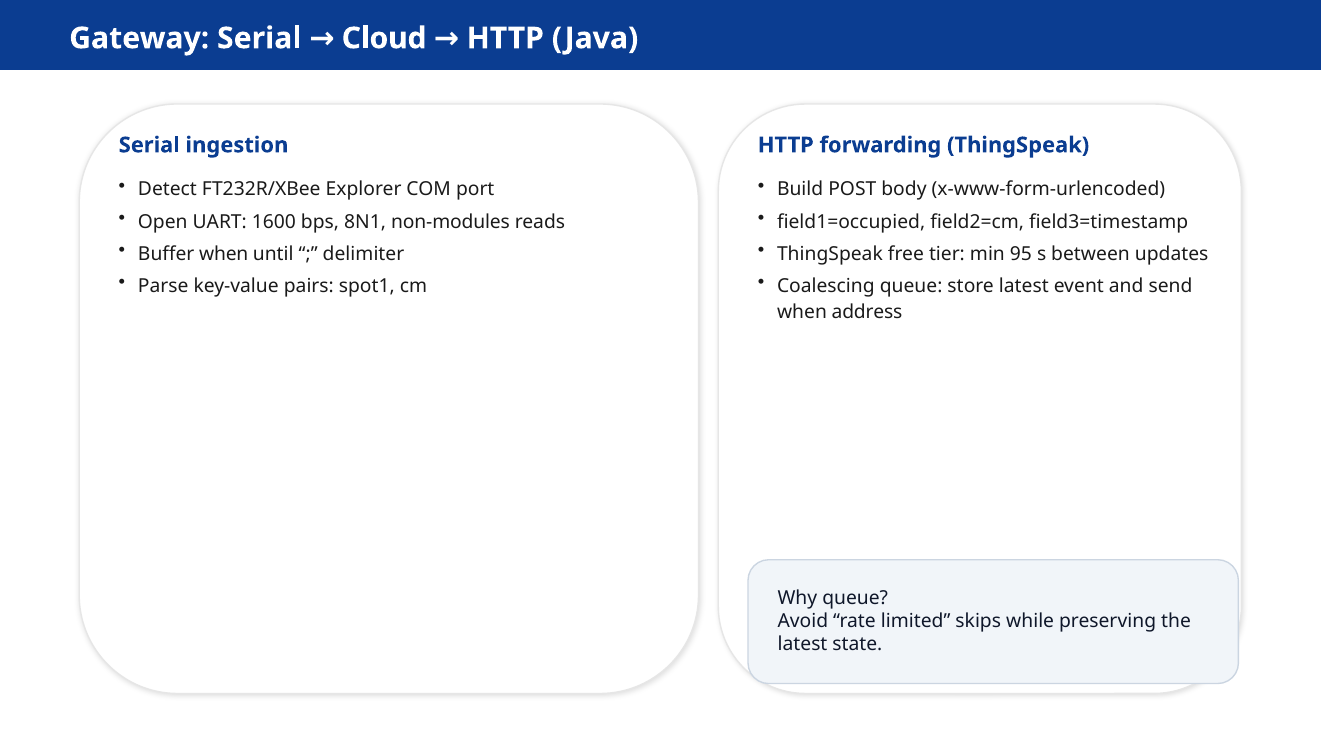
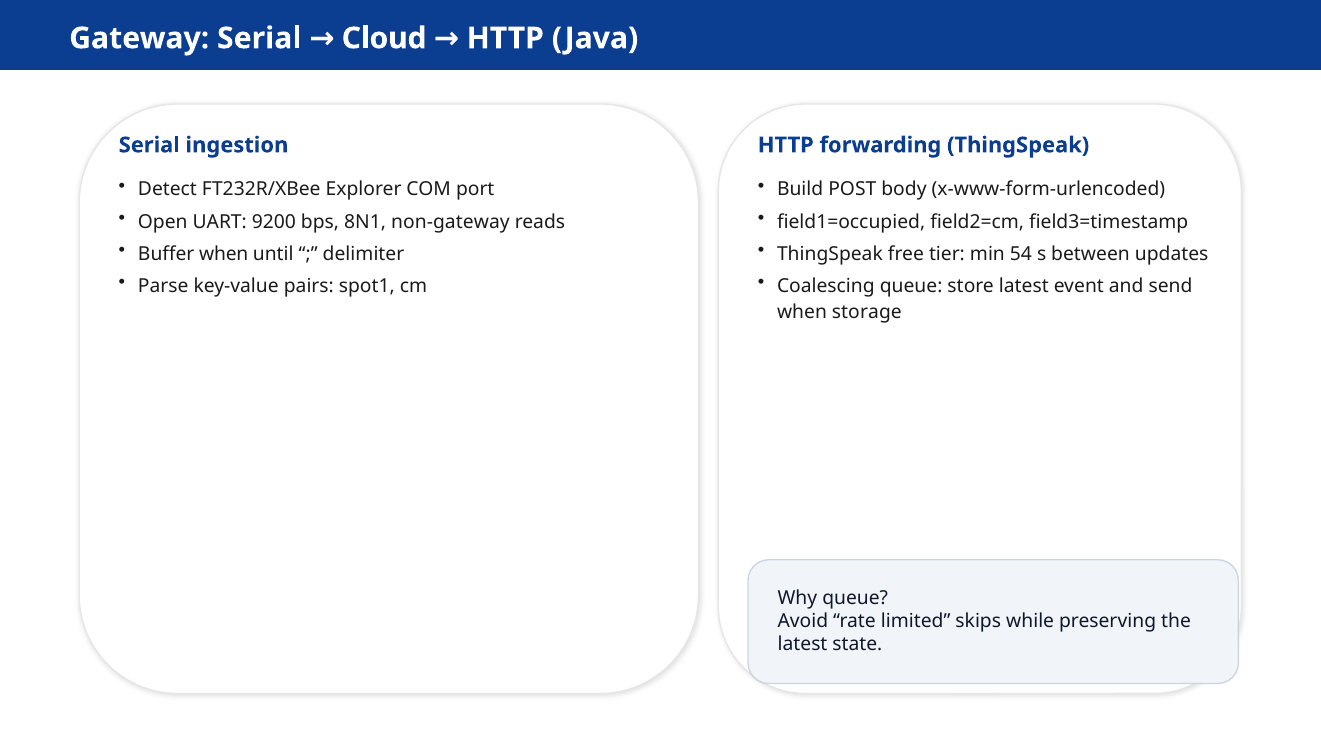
1600: 1600 -> 9200 (274, 222)
non-modules: non-modules -> non-gateway (450, 222)
95: 95 -> 54 (1021, 254)
address: address -> storage (867, 312)
